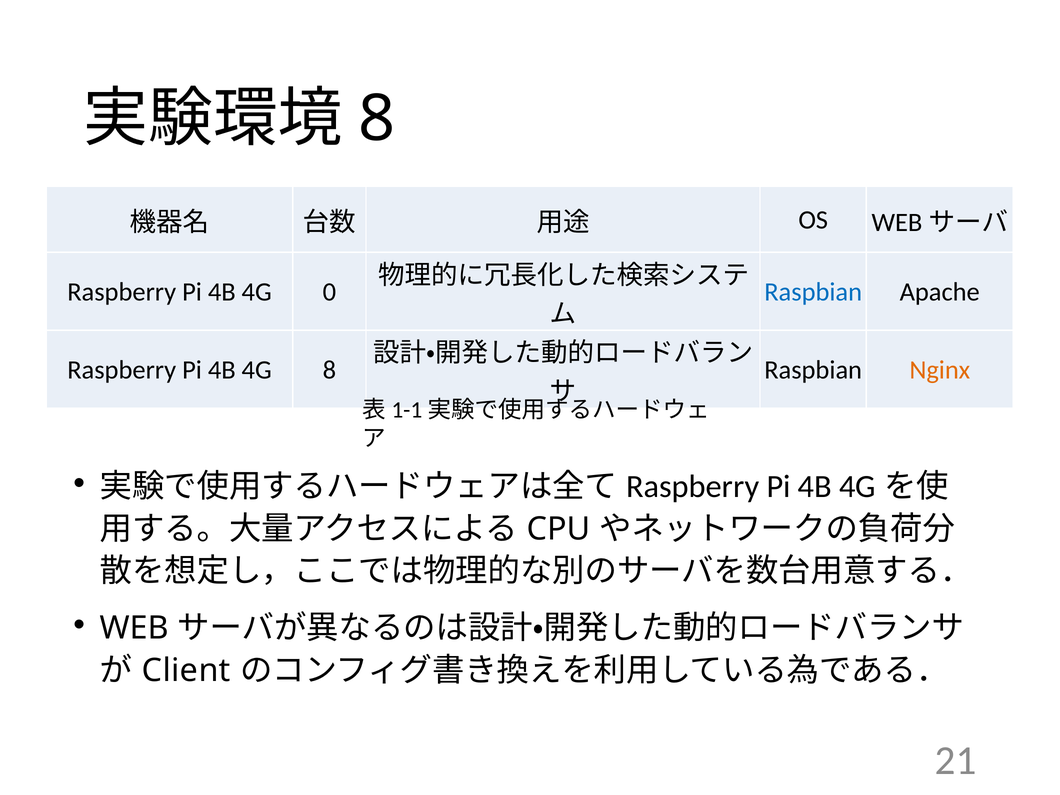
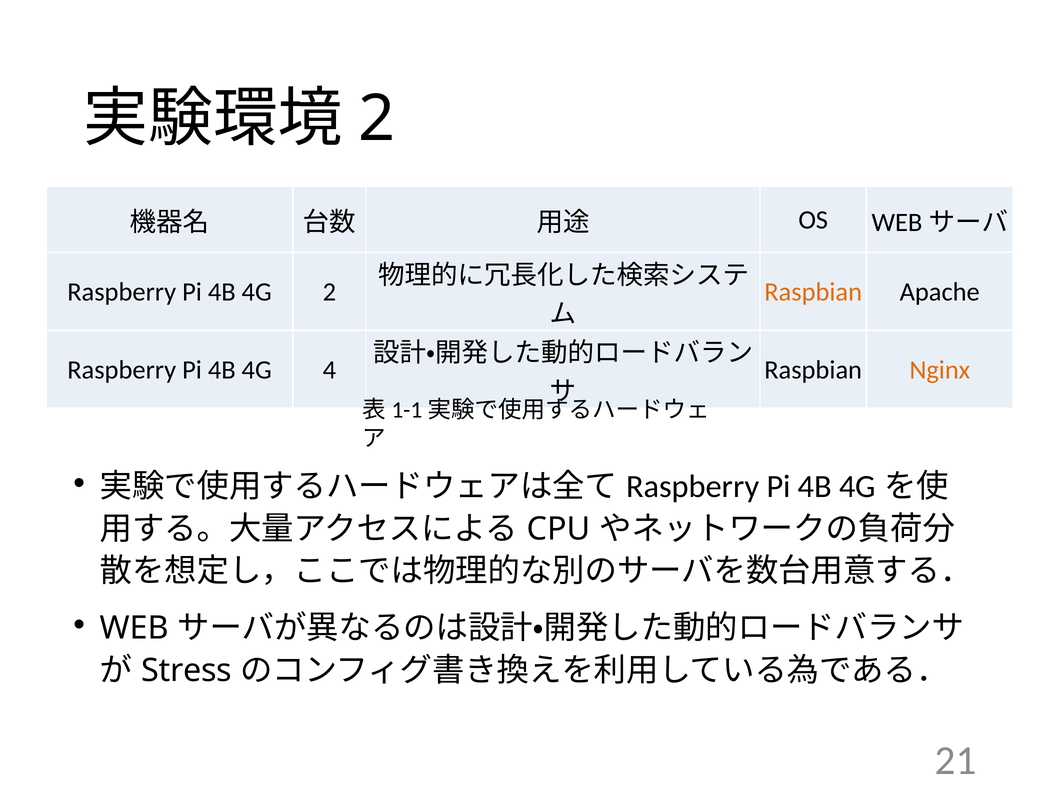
8: 8 -> 2 (377, 119)
4G 0: 0 -> 2 (329, 292)
Raspbian colour: blue -> orange (813, 292)
4G 8: 8 -> 4 (329, 370)
Client: Client -> Stress (187, 670)
